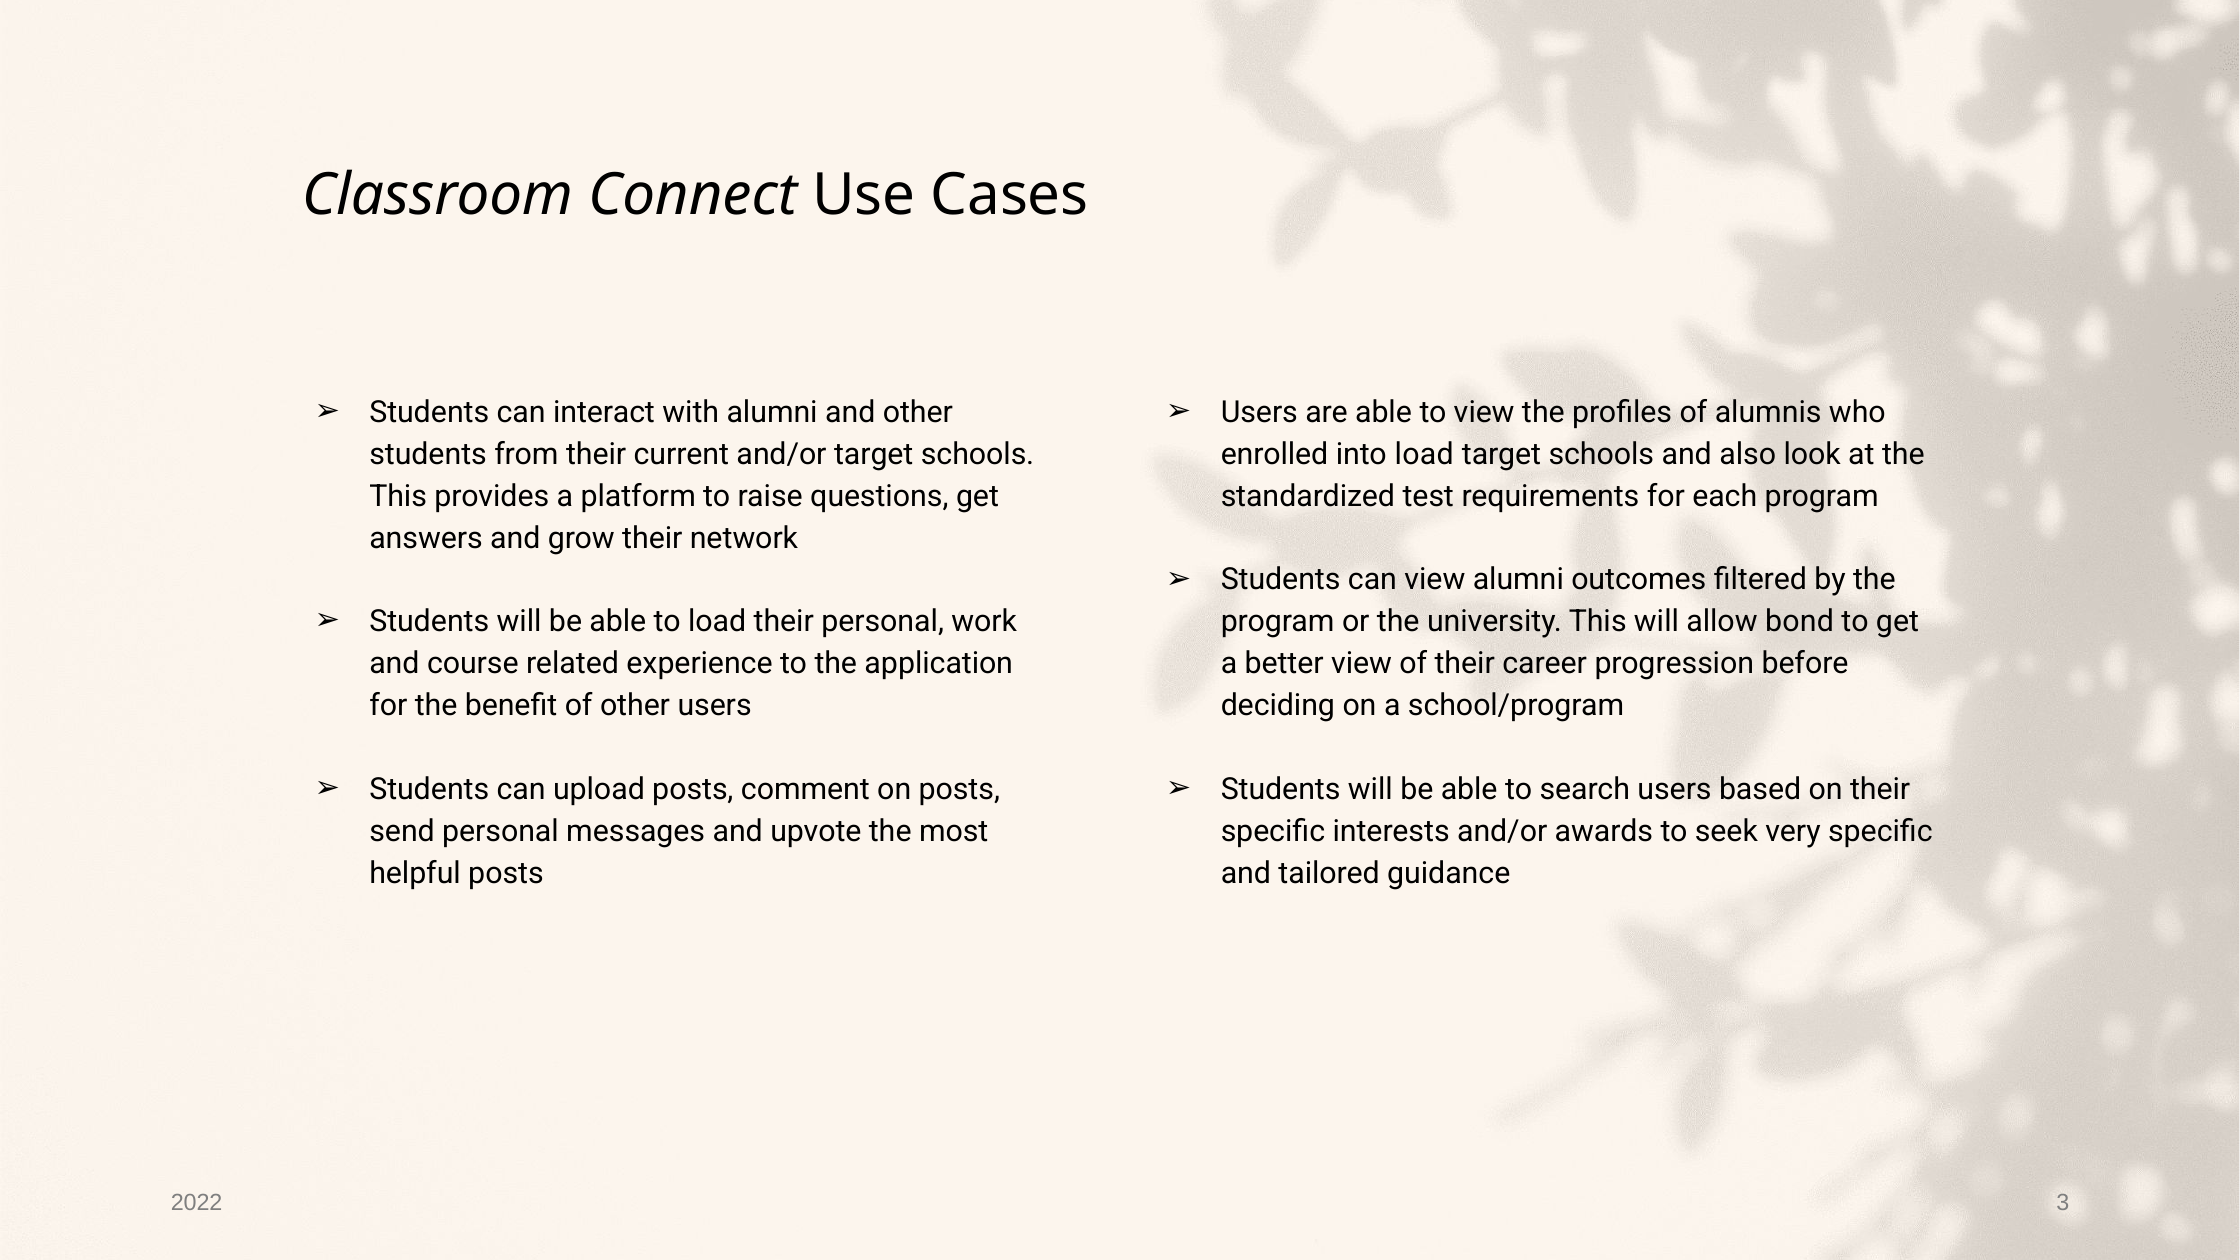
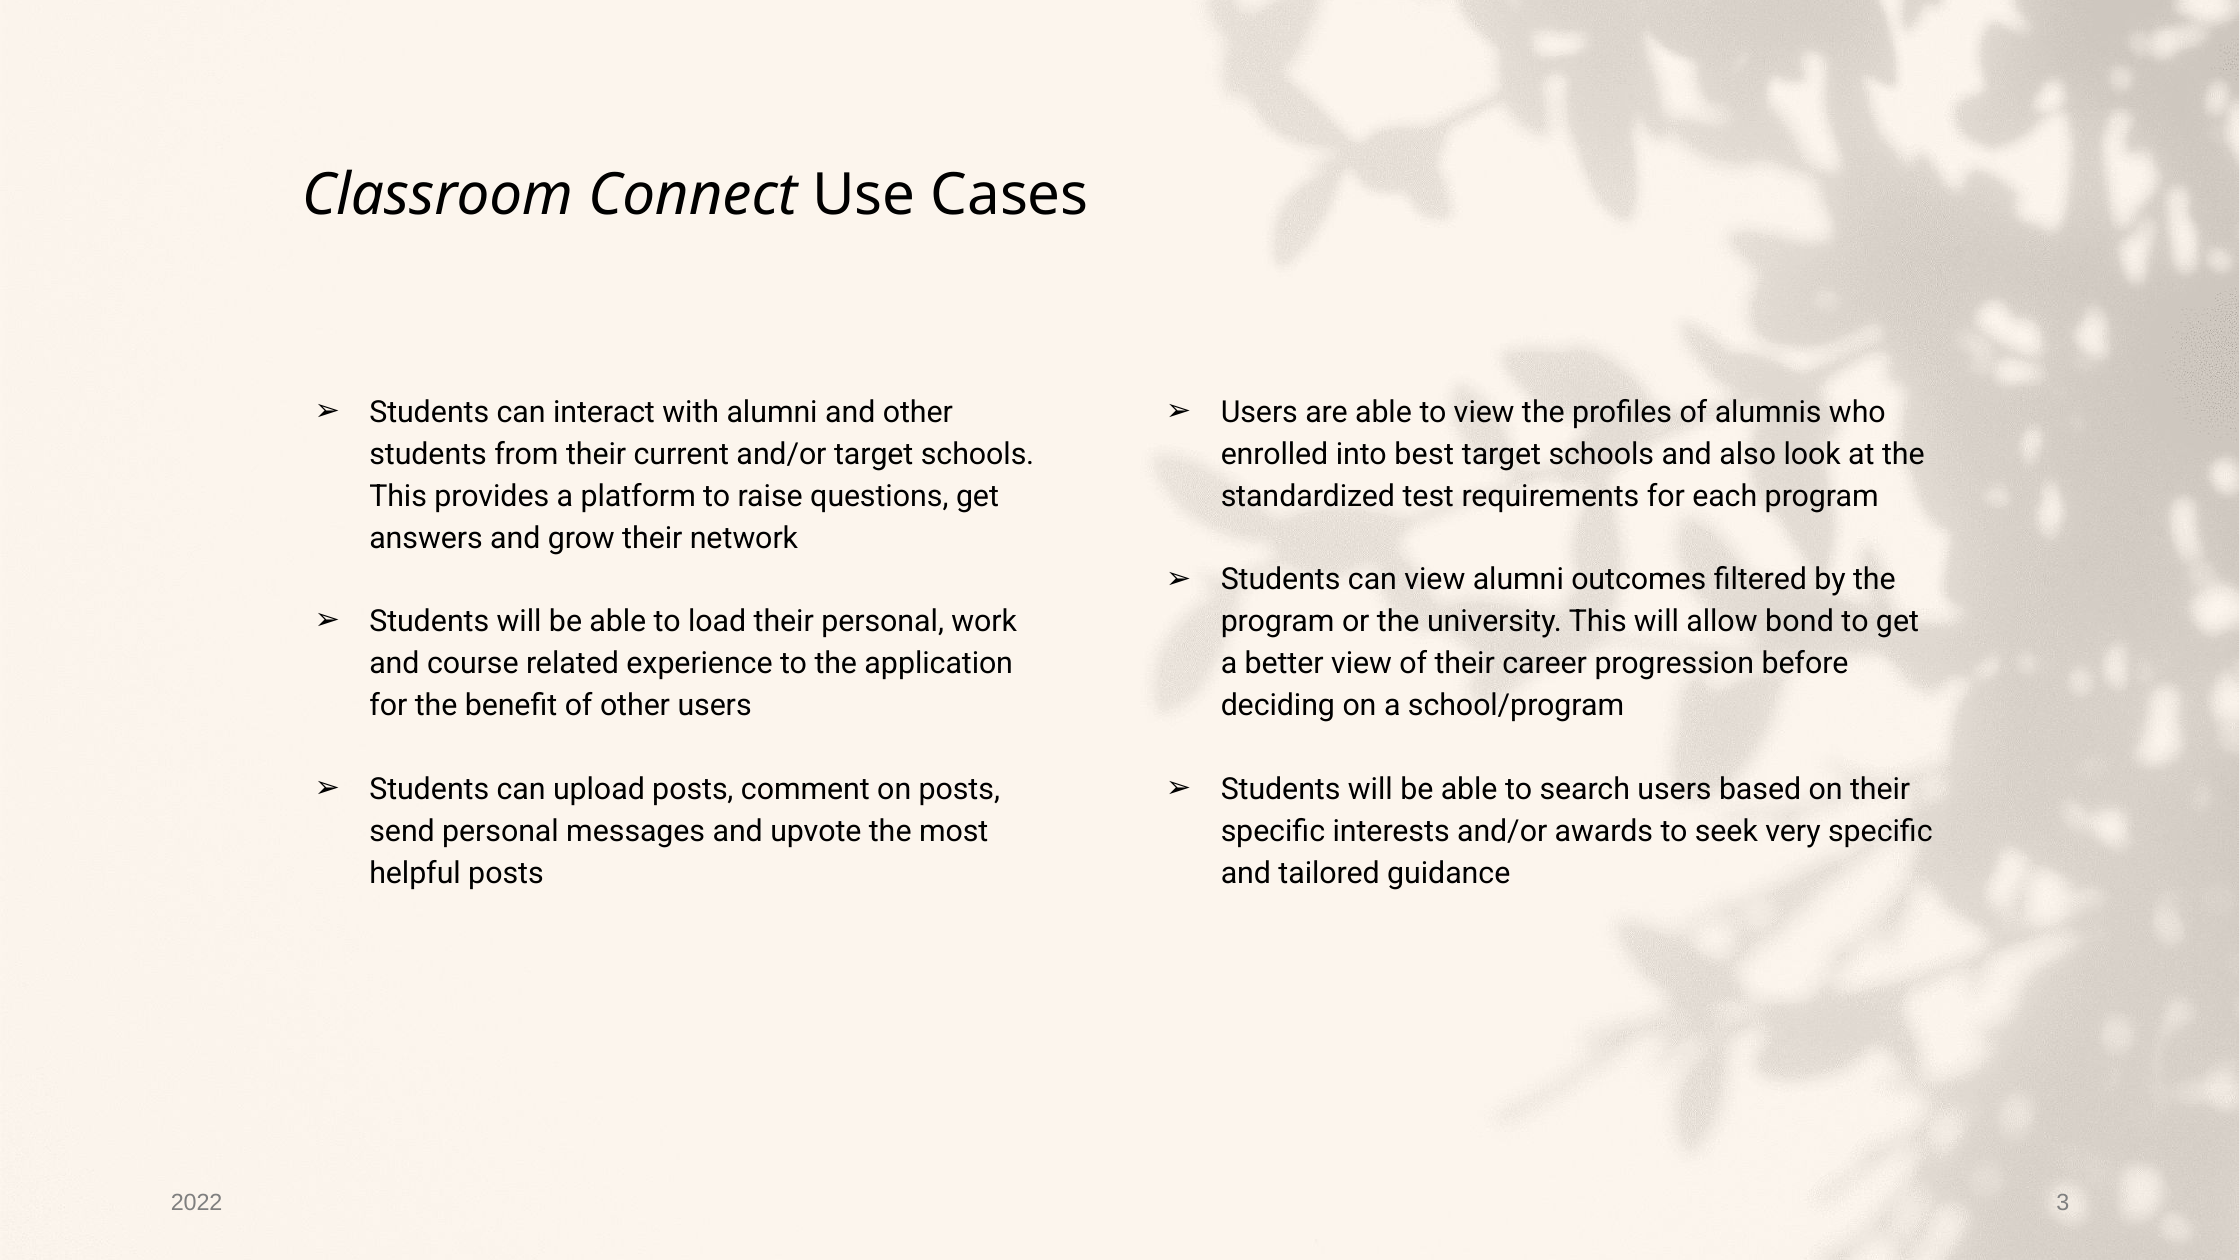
into load: load -> best (1424, 454)
